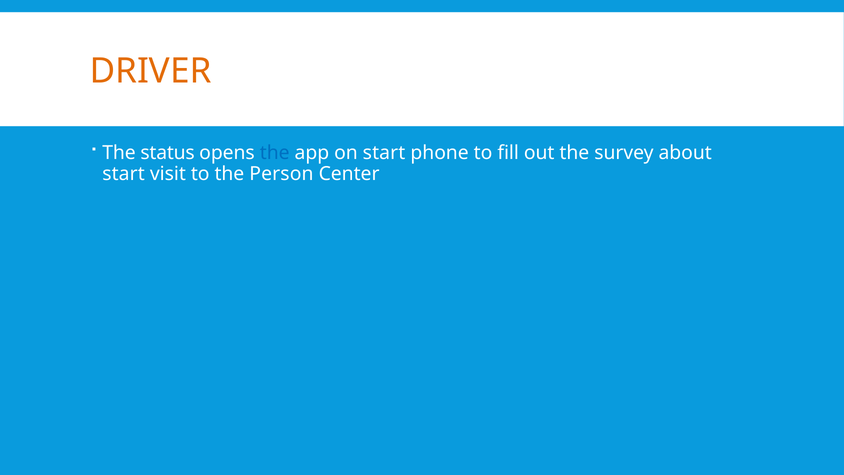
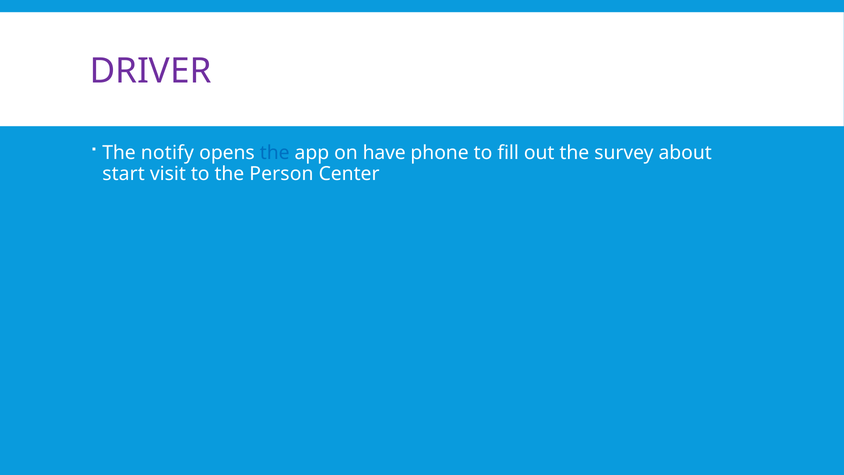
DRIVER colour: orange -> purple (151, 71)
status: status -> notify (167, 153)
on start: start -> have (384, 153)
